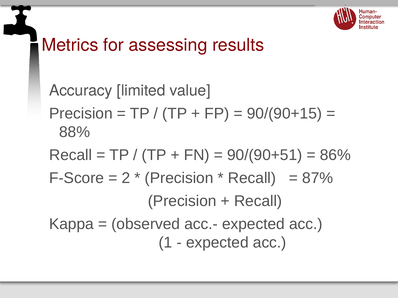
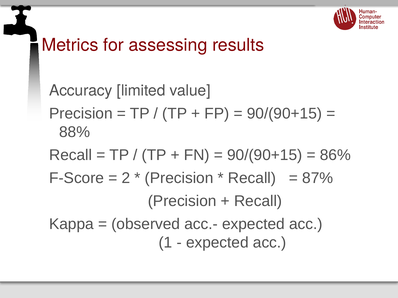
90/(90+51: 90/(90+51 -> 90/(90+15 (265, 155)
